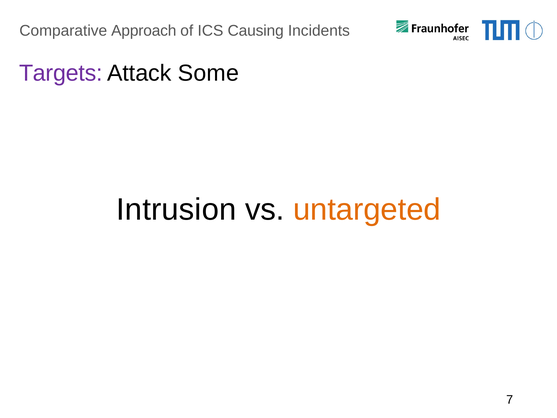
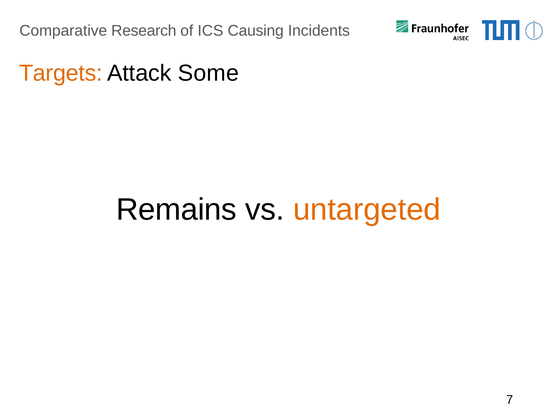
Approach: Approach -> Research (144, 31)
Targets colour: purple -> orange (61, 73)
Intrusion: Intrusion -> Remains (176, 209)
